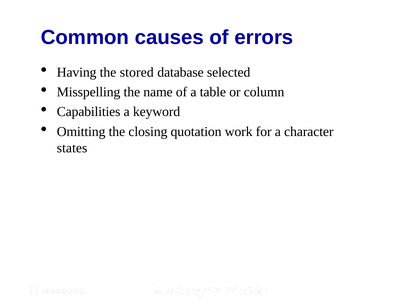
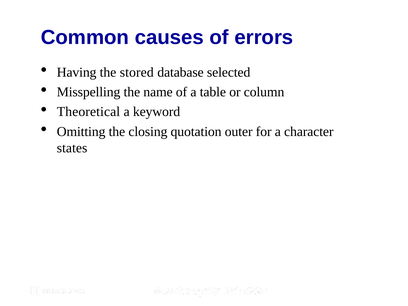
Capabilities: Capabilities -> Theoretical (88, 112)
work: work -> outer (239, 132)
